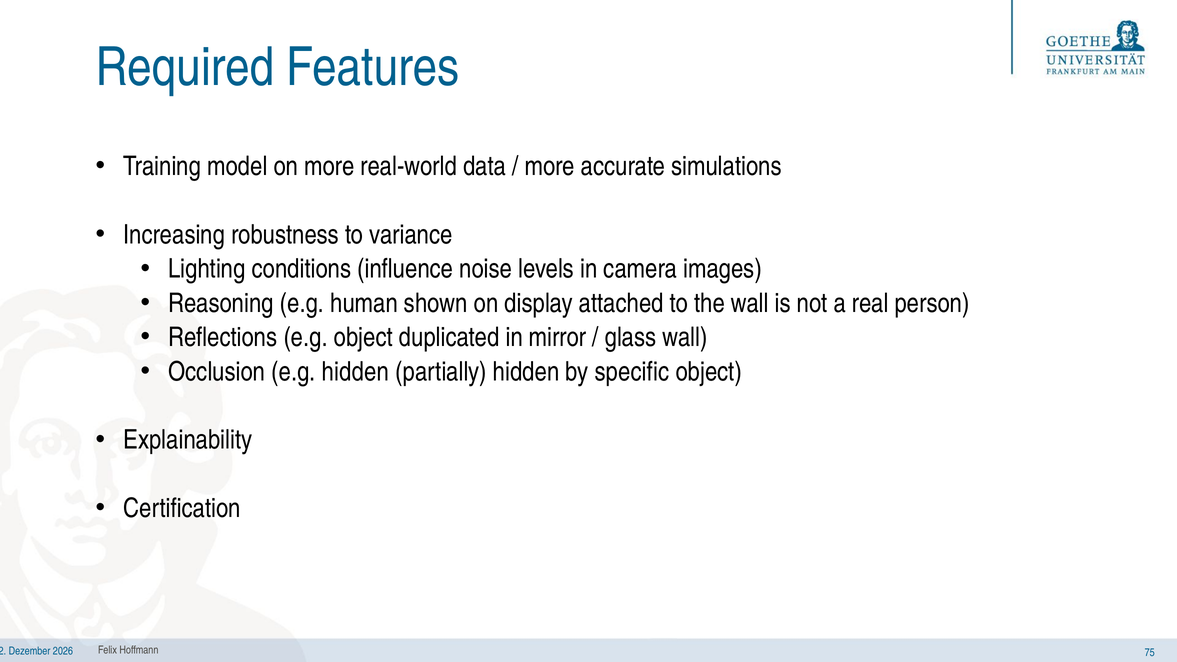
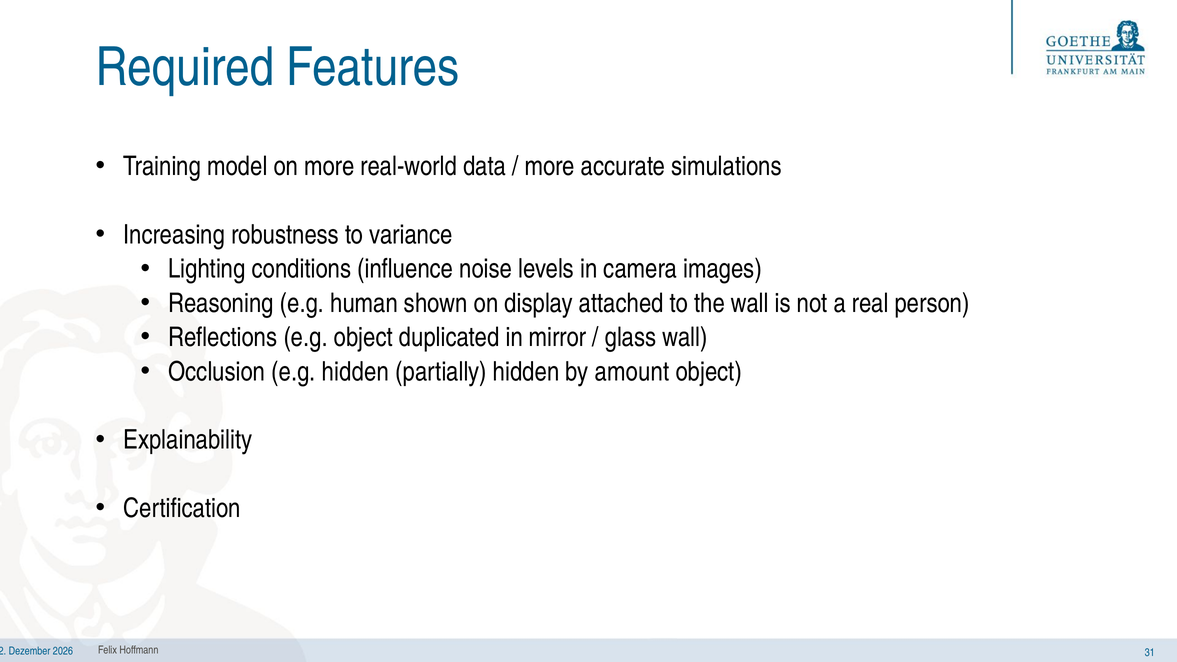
specific: specific -> amount (632, 372)
75: 75 -> 31 (1150, 653)
